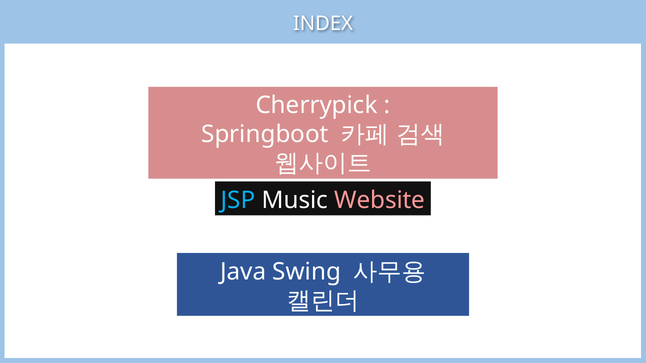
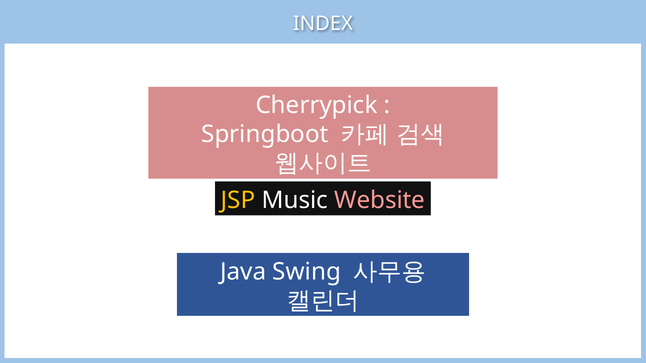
JSP colour: light blue -> yellow (238, 200)
